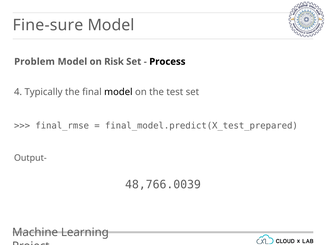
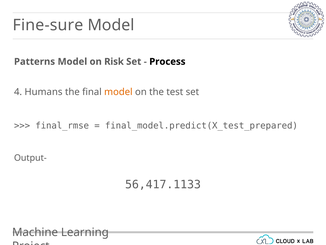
Problem: Problem -> Patterns (35, 62)
Typically: Typically -> Humans (43, 92)
model colour: black -> orange (118, 92)
48,766.0039: 48,766.0039 -> 56,417.1133 (163, 184)
